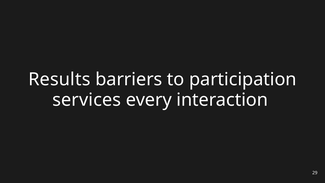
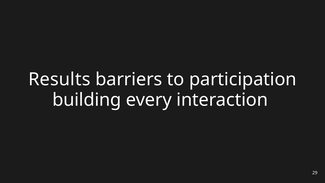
services: services -> building (87, 100)
